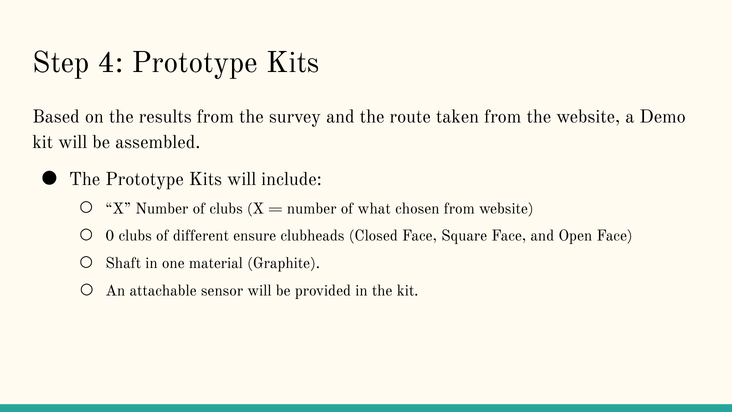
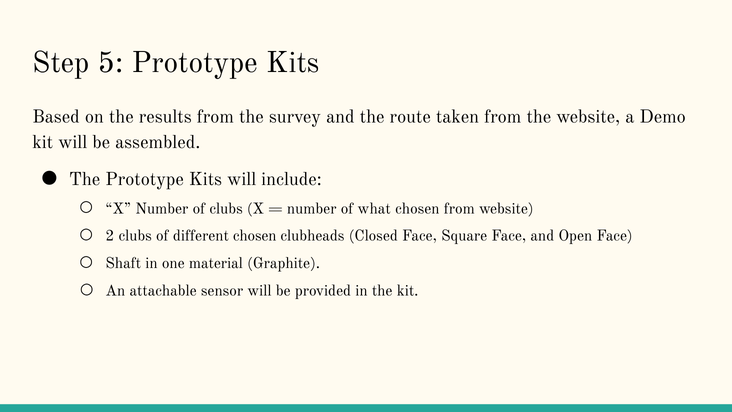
4: 4 -> 5 (111, 63)
0: 0 -> 2 (110, 236)
different ensure: ensure -> chosen (255, 236)
